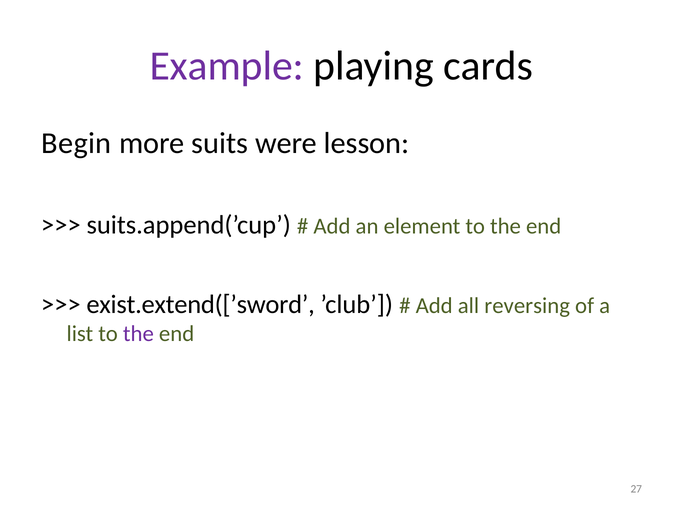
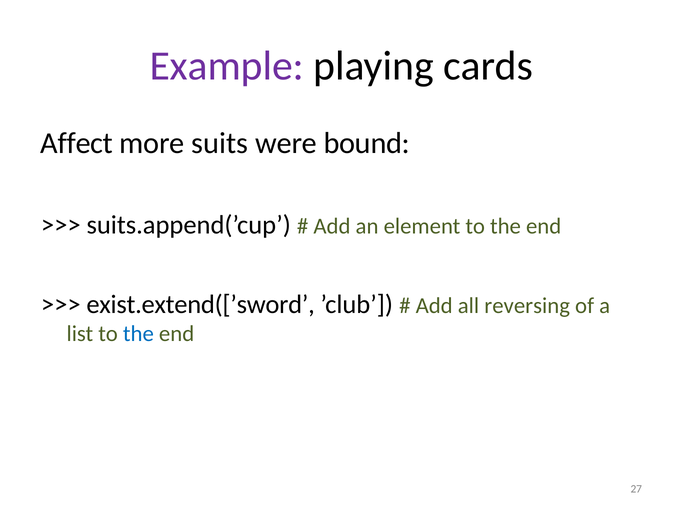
Begin: Begin -> Affect (77, 143)
lesson: lesson -> bound (367, 143)
the colour: purple -> blue (138, 334)
